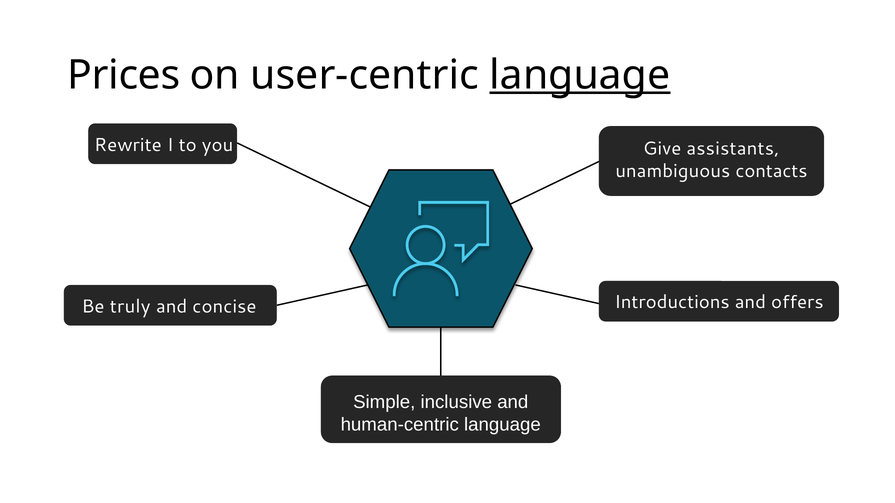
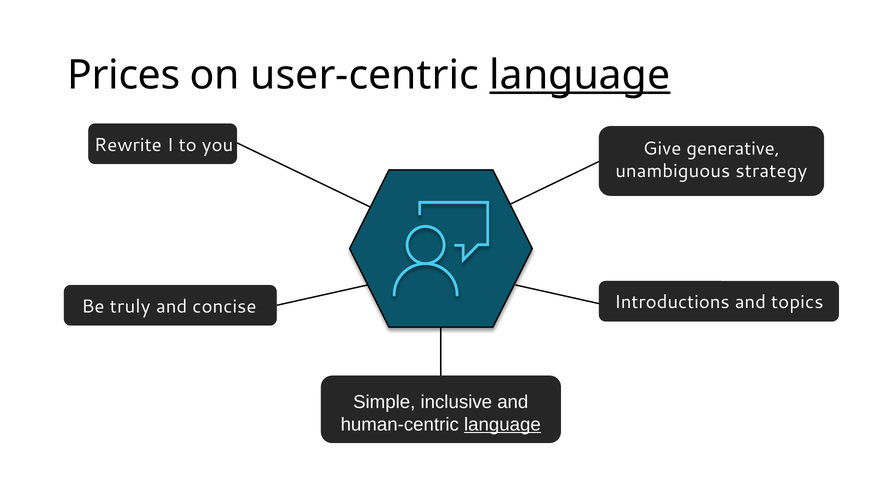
assistants: assistants -> generative (733, 149)
contacts: contacts -> strategy (771, 171)
offers: offers -> topics (797, 302)
language underline: none -> present (502, 425)
